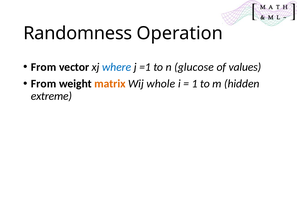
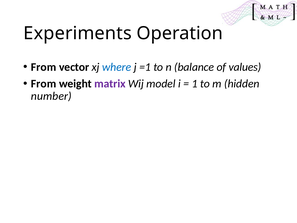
Randomness: Randomness -> Experiments (78, 33)
glucose: glucose -> balance (194, 67)
matrix colour: orange -> purple (110, 84)
whole: whole -> model (161, 84)
extreme: extreme -> number (51, 96)
